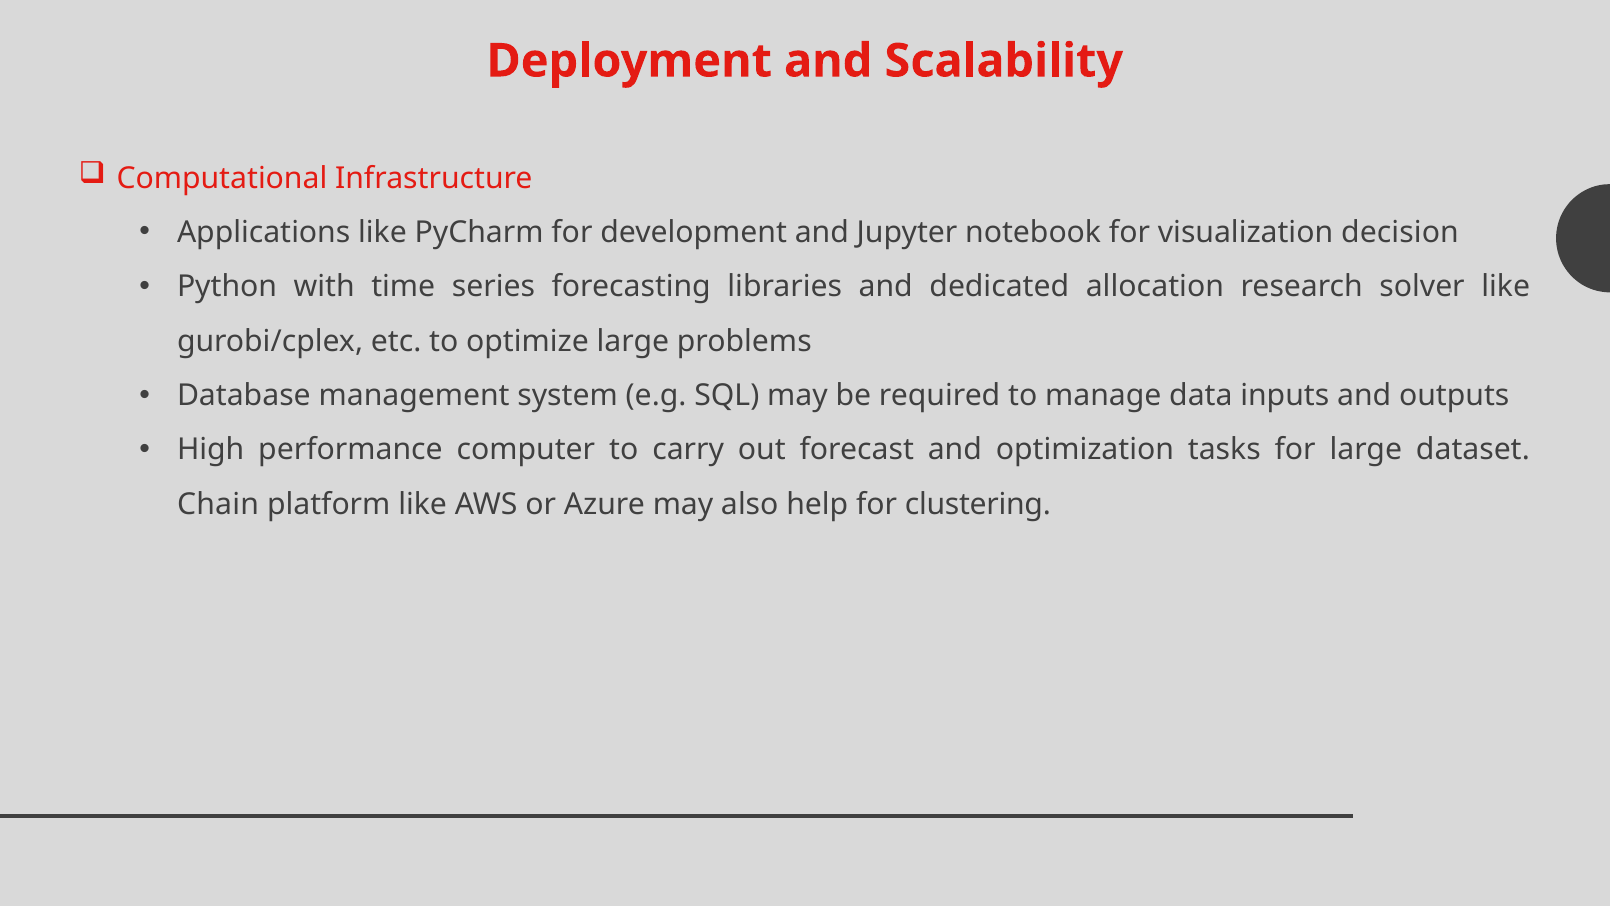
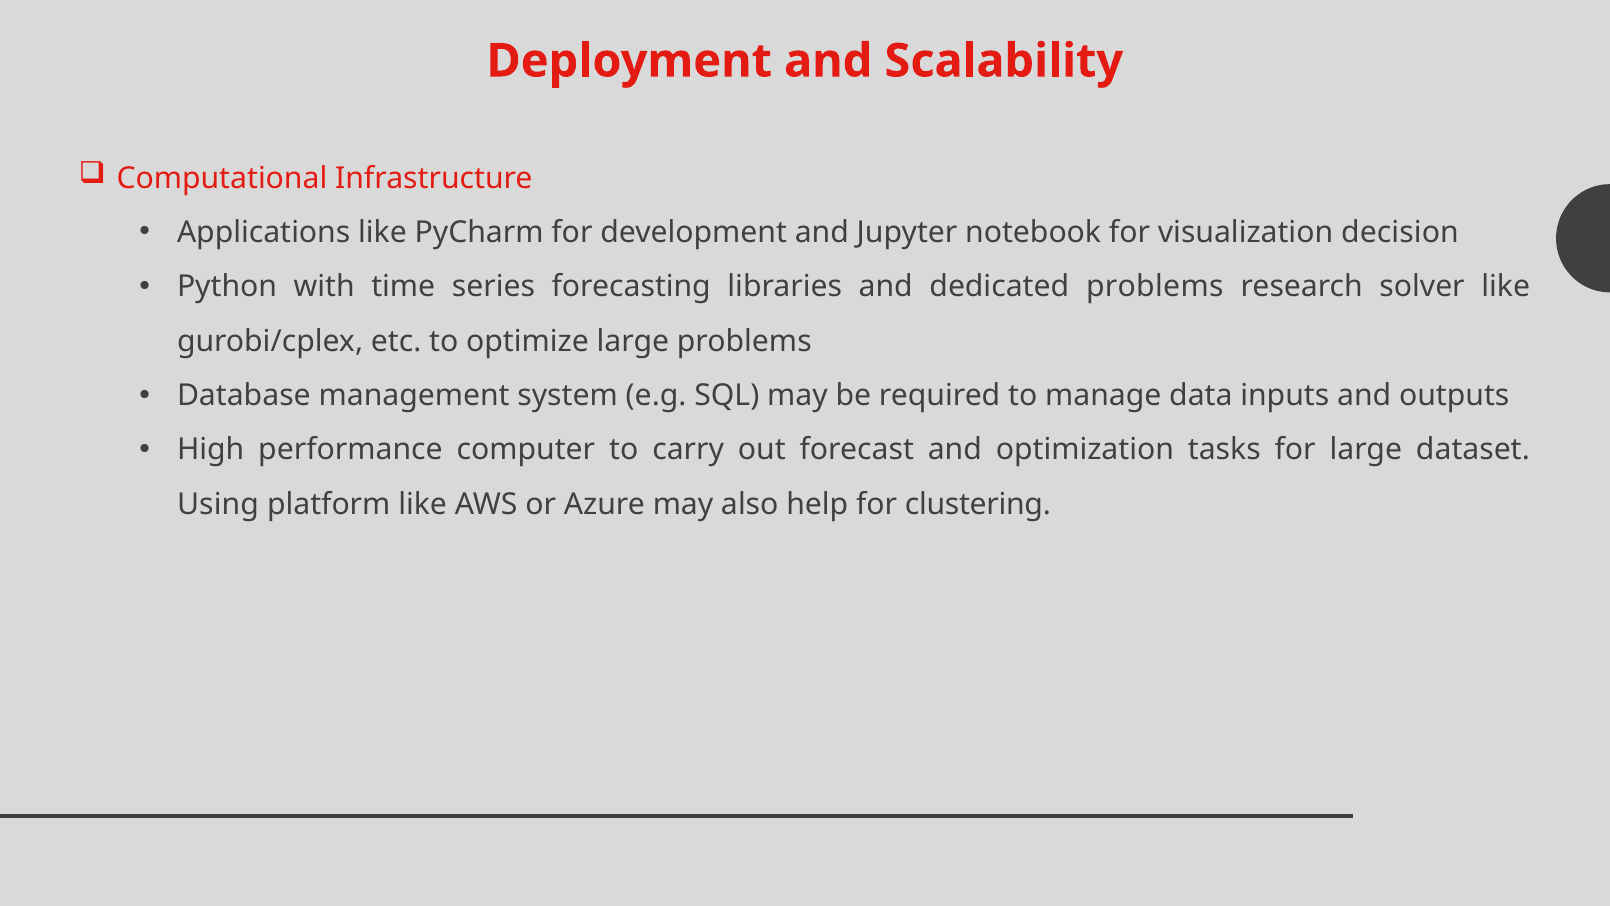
dedicated allocation: allocation -> problems (1155, 287)
Chain: Chain -> Using (218, 504)
